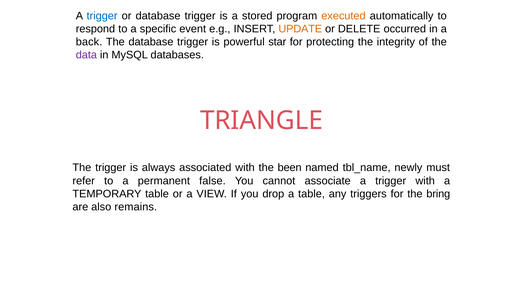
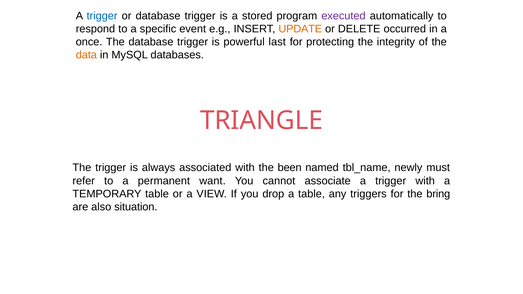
executed colour: orange -> purple (343, 16)
back: back -> once (89, 42)
star: star -> last (277, 42)
data colour: purple -> orange (86, 55)
false: false -> want (212, 181)
remains: remains -> situation (136, 207)
